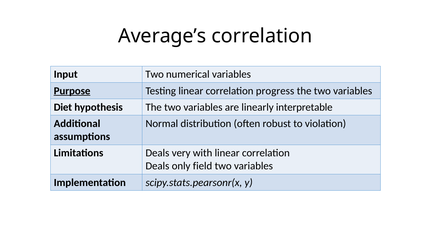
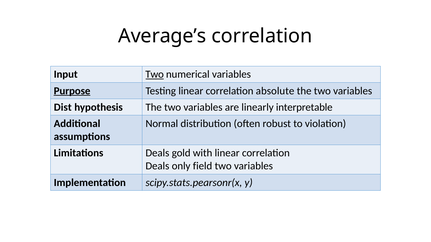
Two underline: none -> present (155, 75)
progress: progress -> absolute (275, 91)
Diet: Diet -> Dist (63, 107)
very: very -> gold (181, 153)
